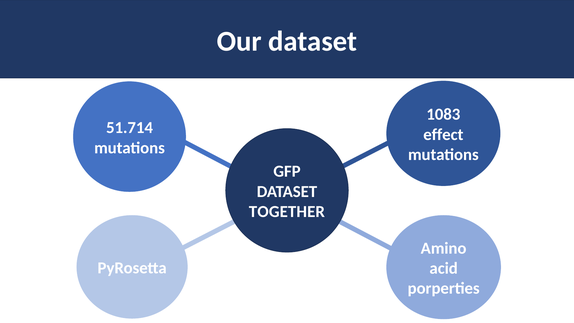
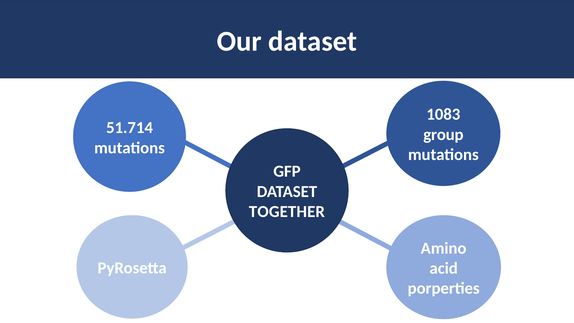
effect: effect -> group (443, 134)
